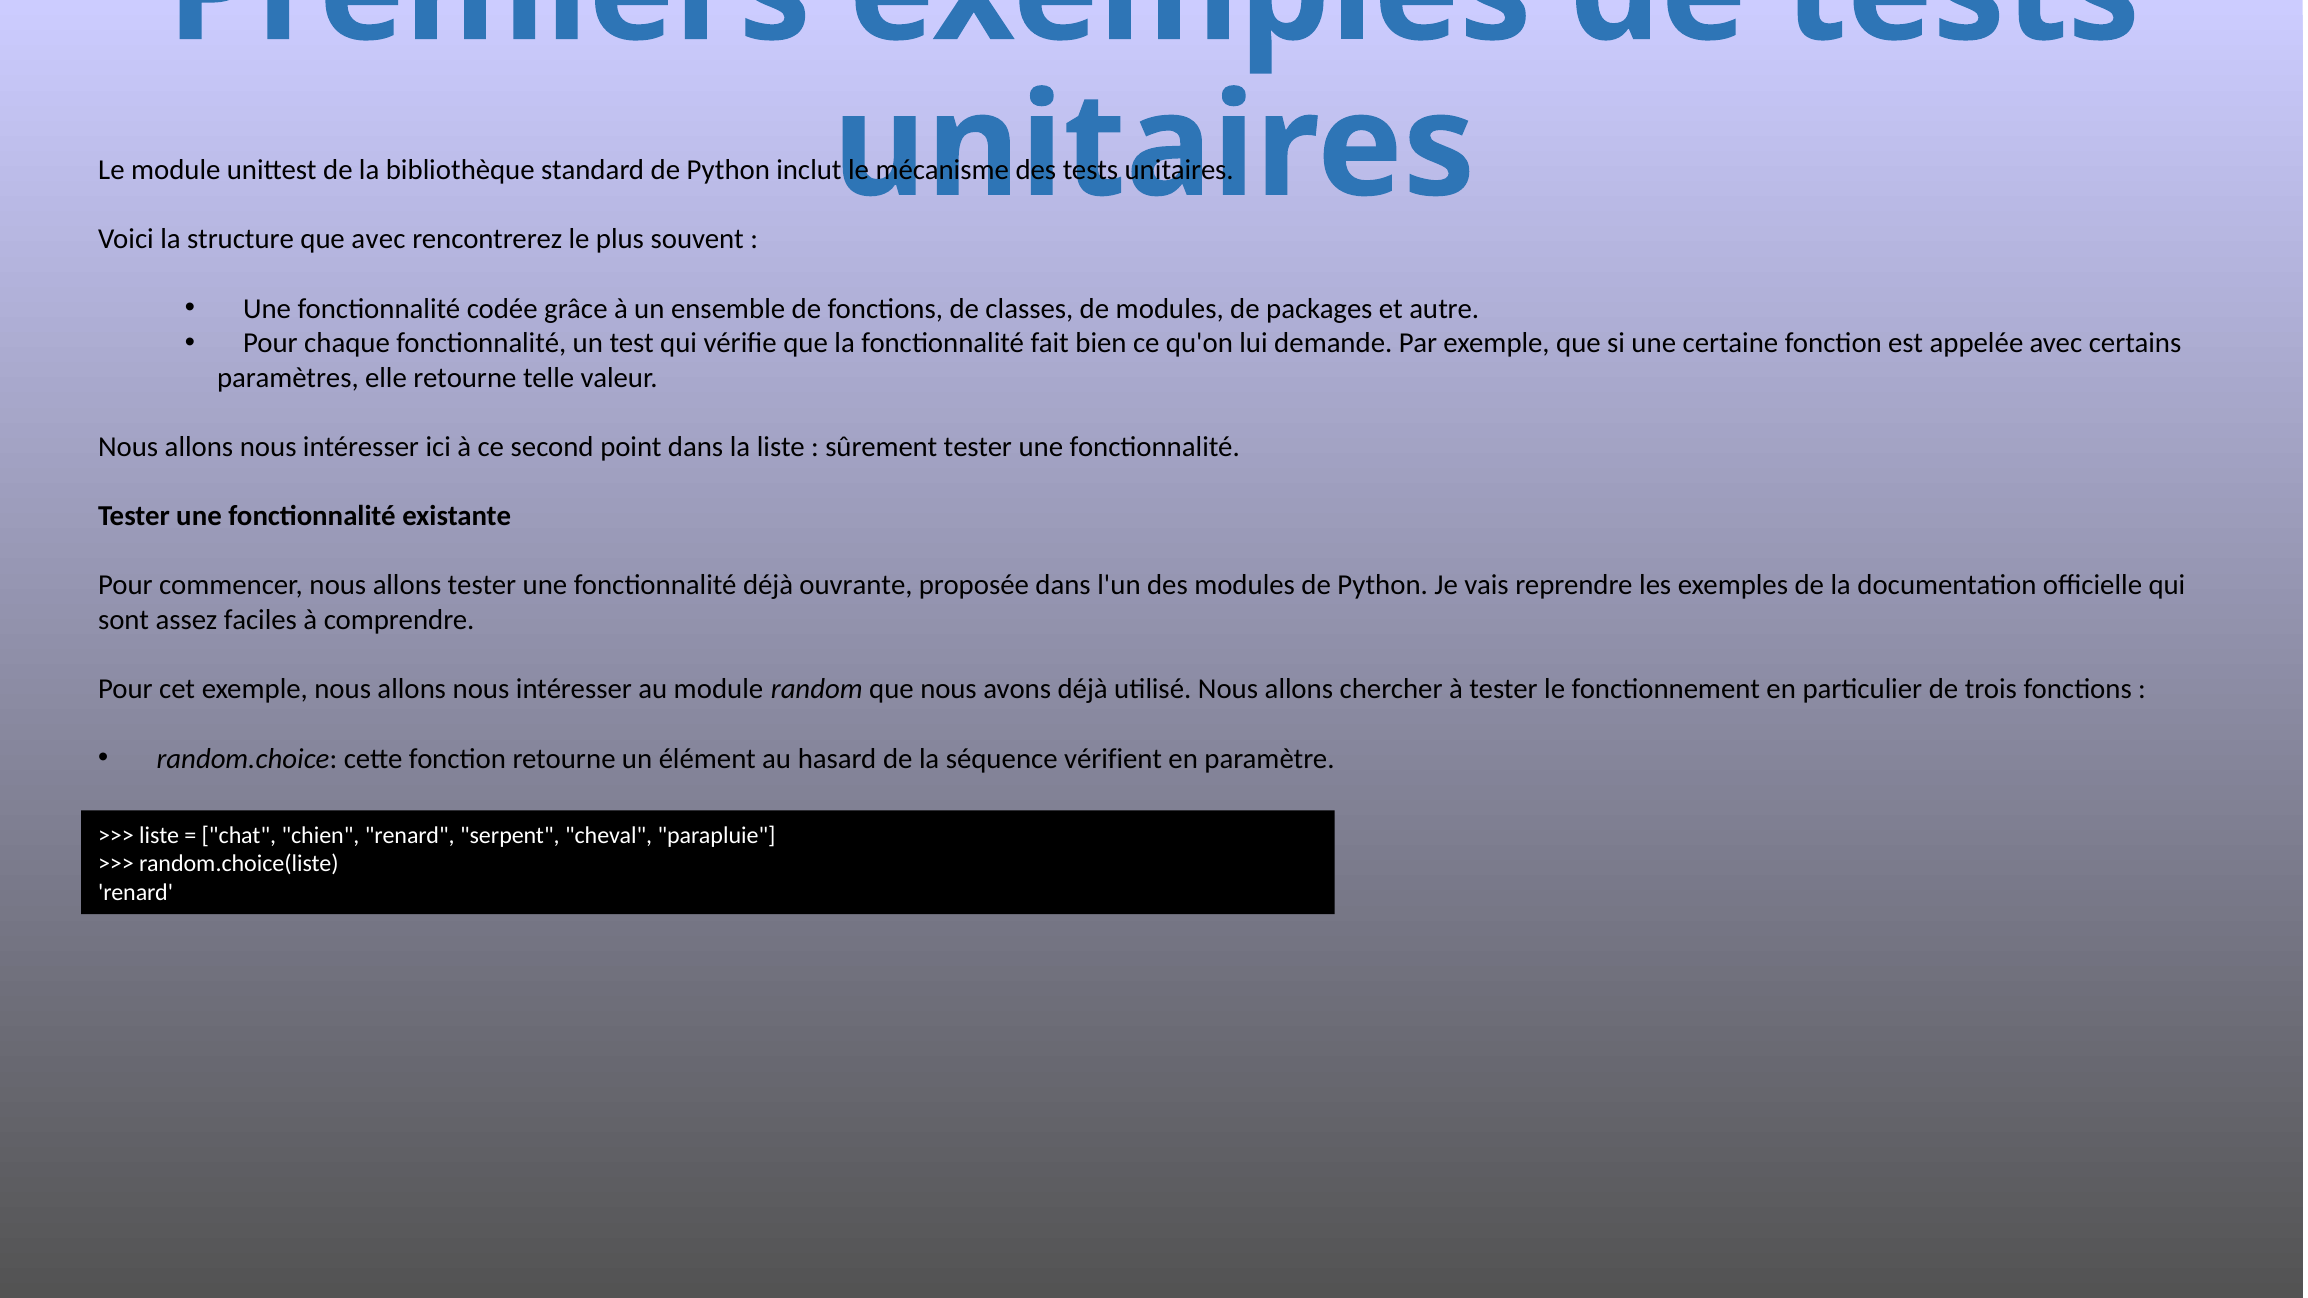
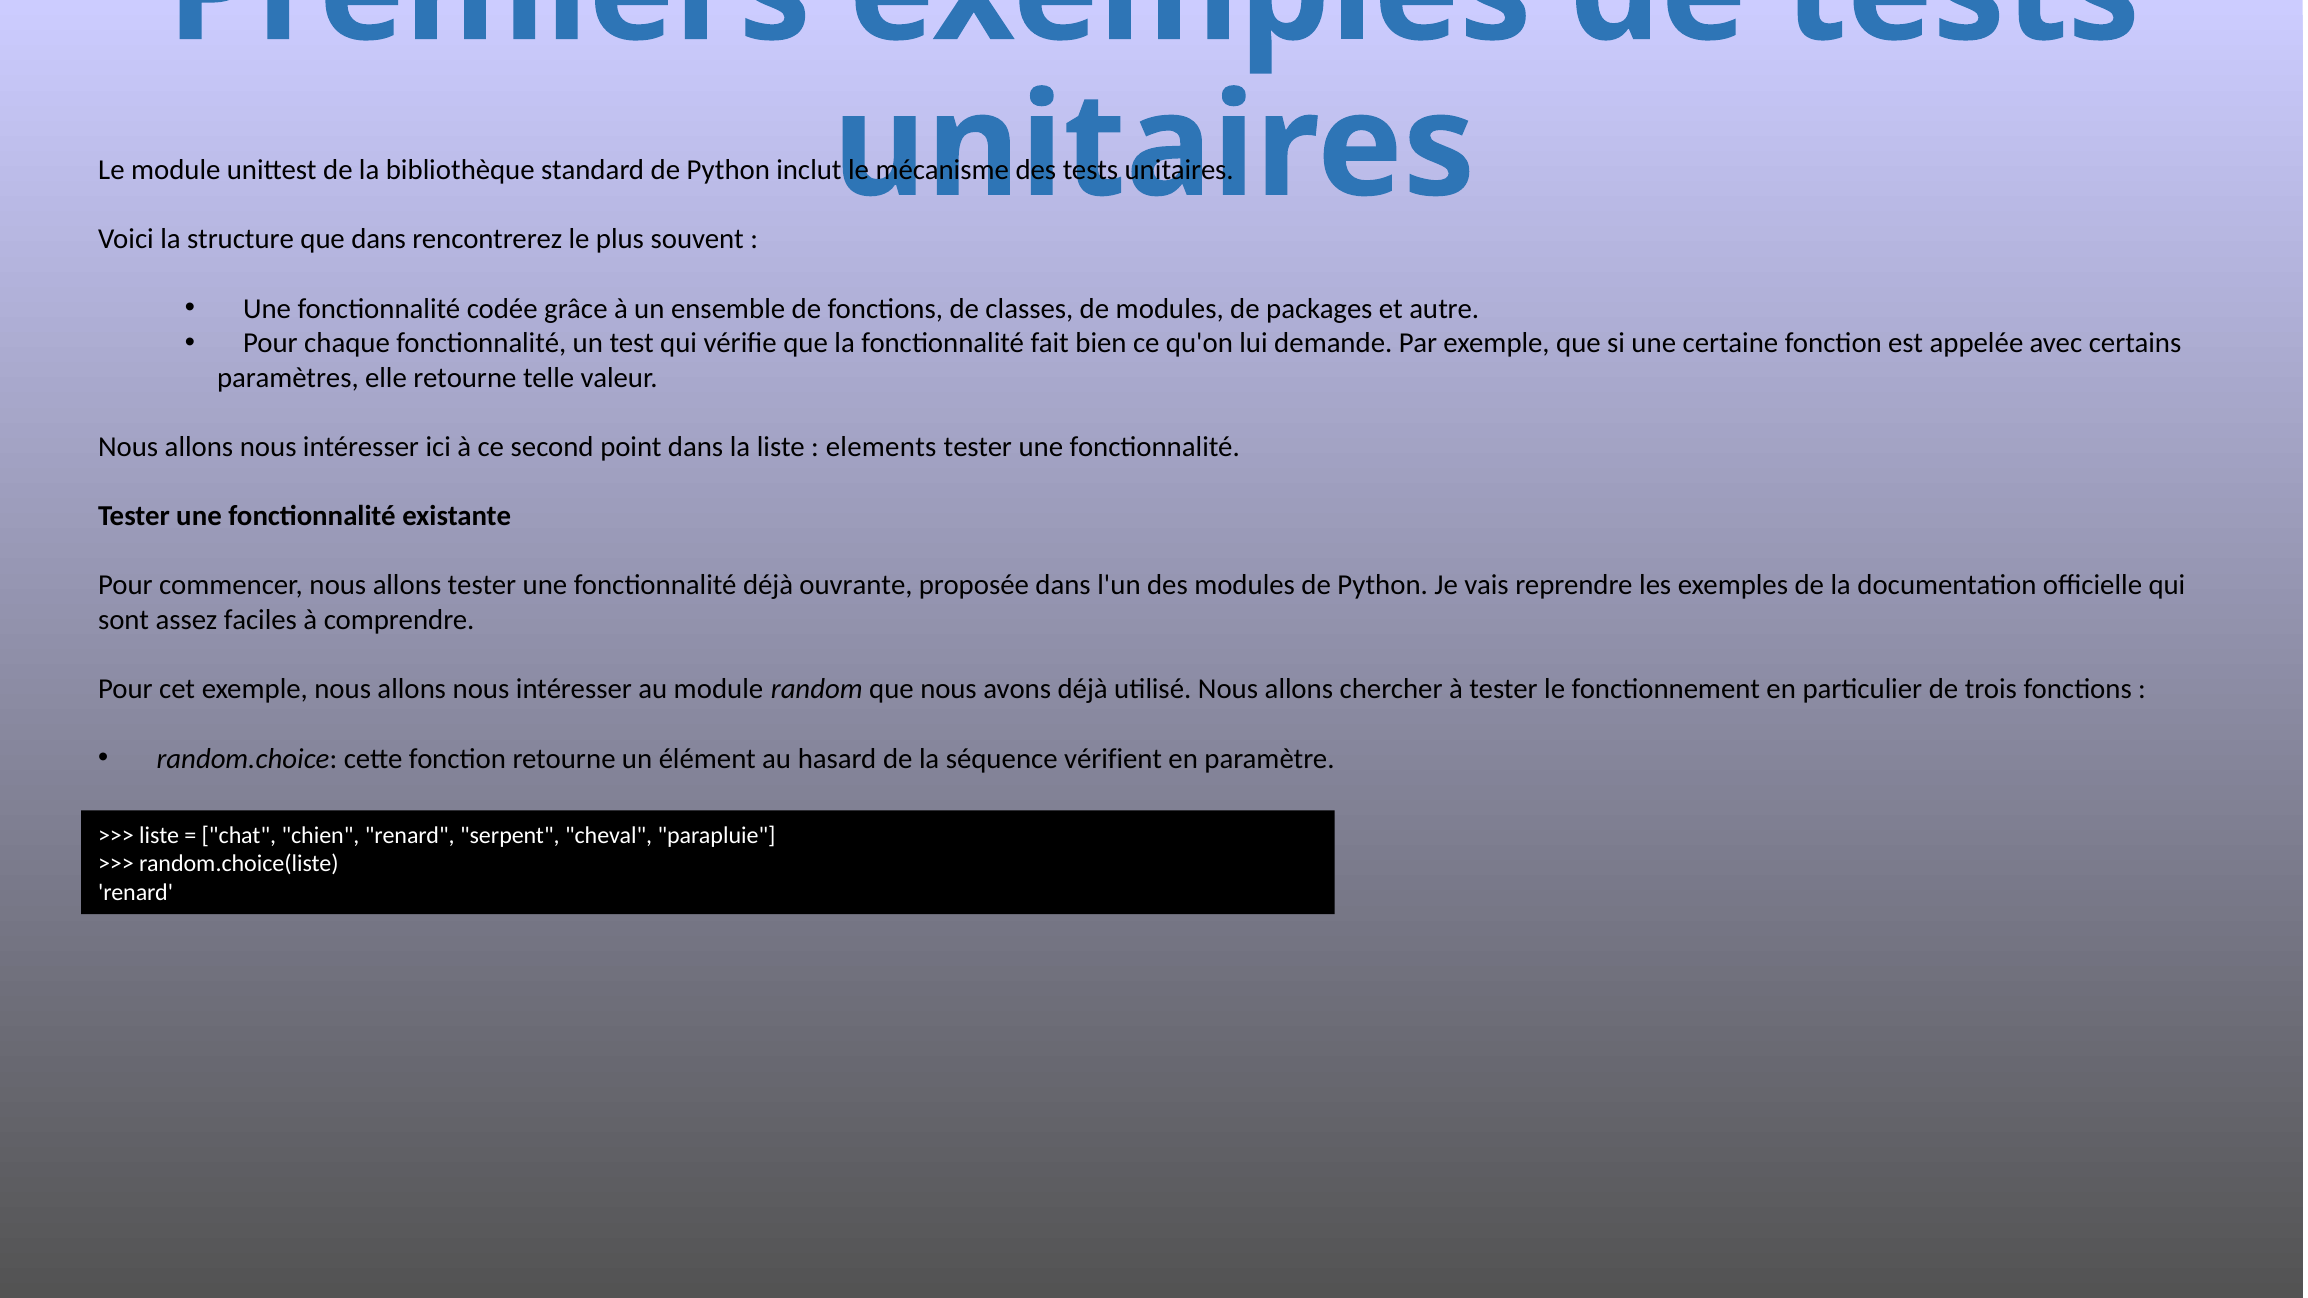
que avec: avec -> dans (379, 239)
sûrement: sûrement -> elements (881, 447)
